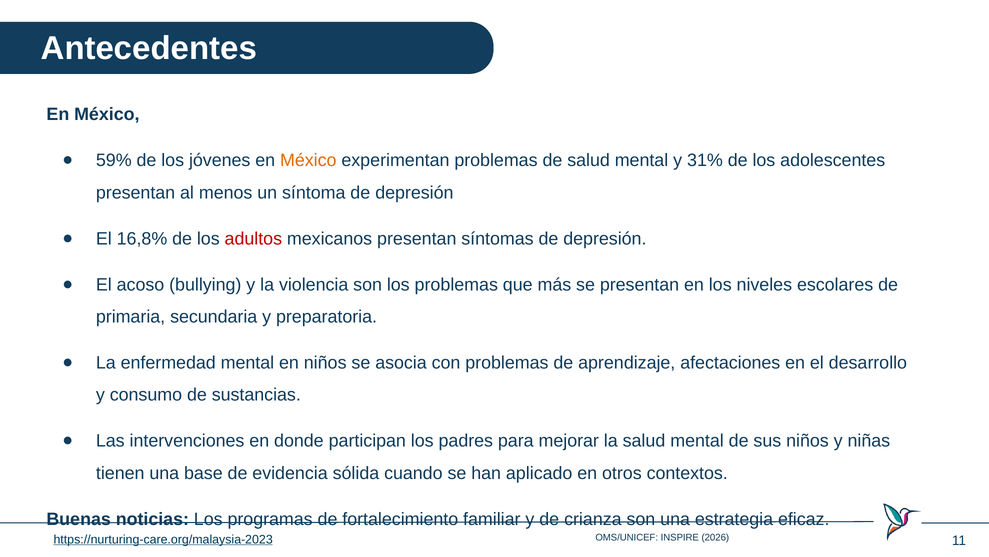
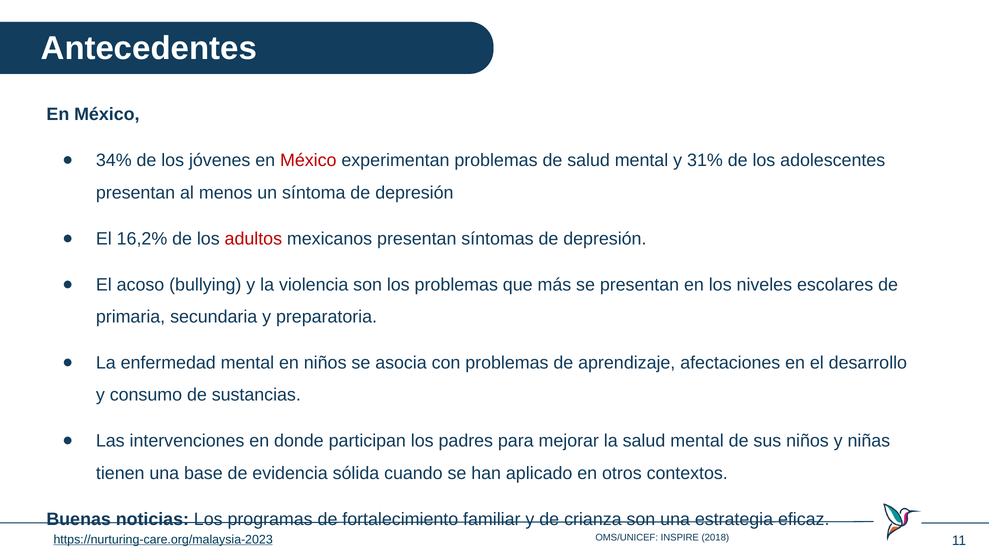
59%: 59% -> 34% (114, 160)
México colour: orange -> red (308, 160)
16,8%: 16,8% -> 16,2% (142, 238)
2026: 2026 -> 2018 (715, 537)
